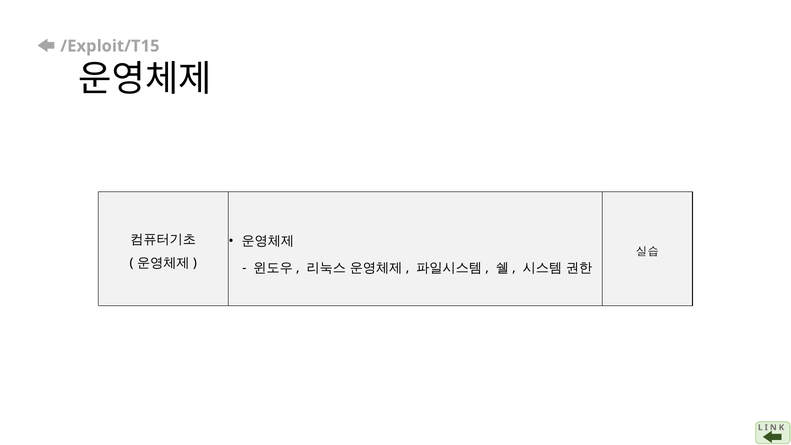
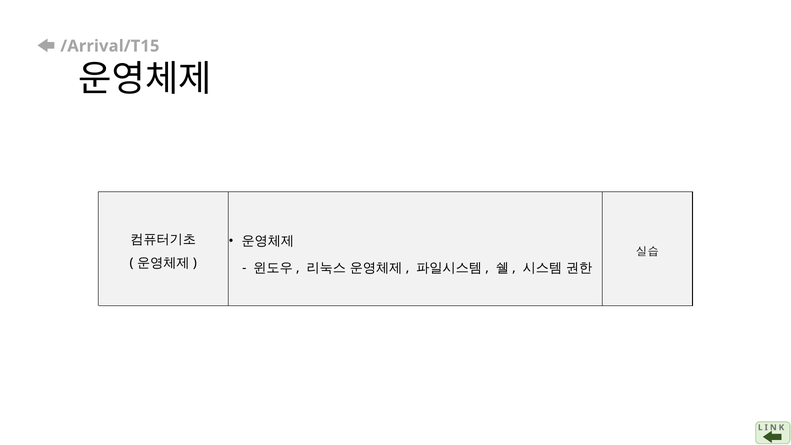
/Exploit/T15: /Exploit/T15 -> /Arrival/T15 (110, 46)
